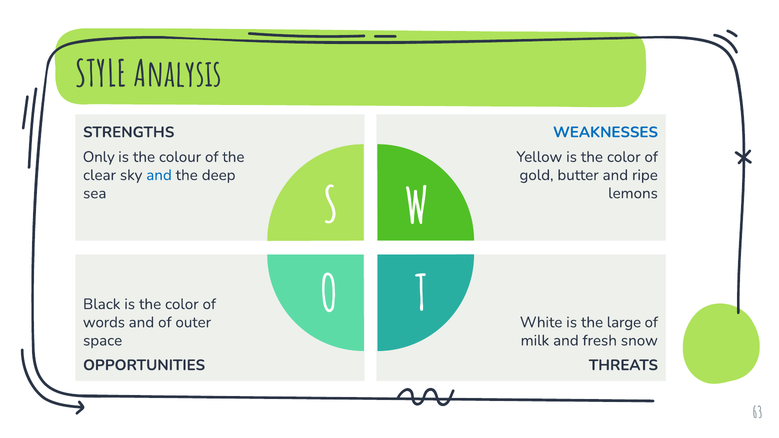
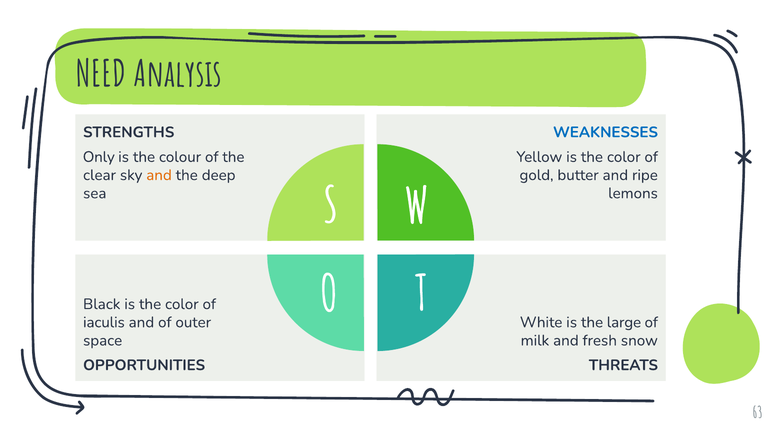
STYLE: STYLE -> NEED (101, 75)
and colour: blue -> orange (159, 175)
words: words -> iaculis (104, 322)
